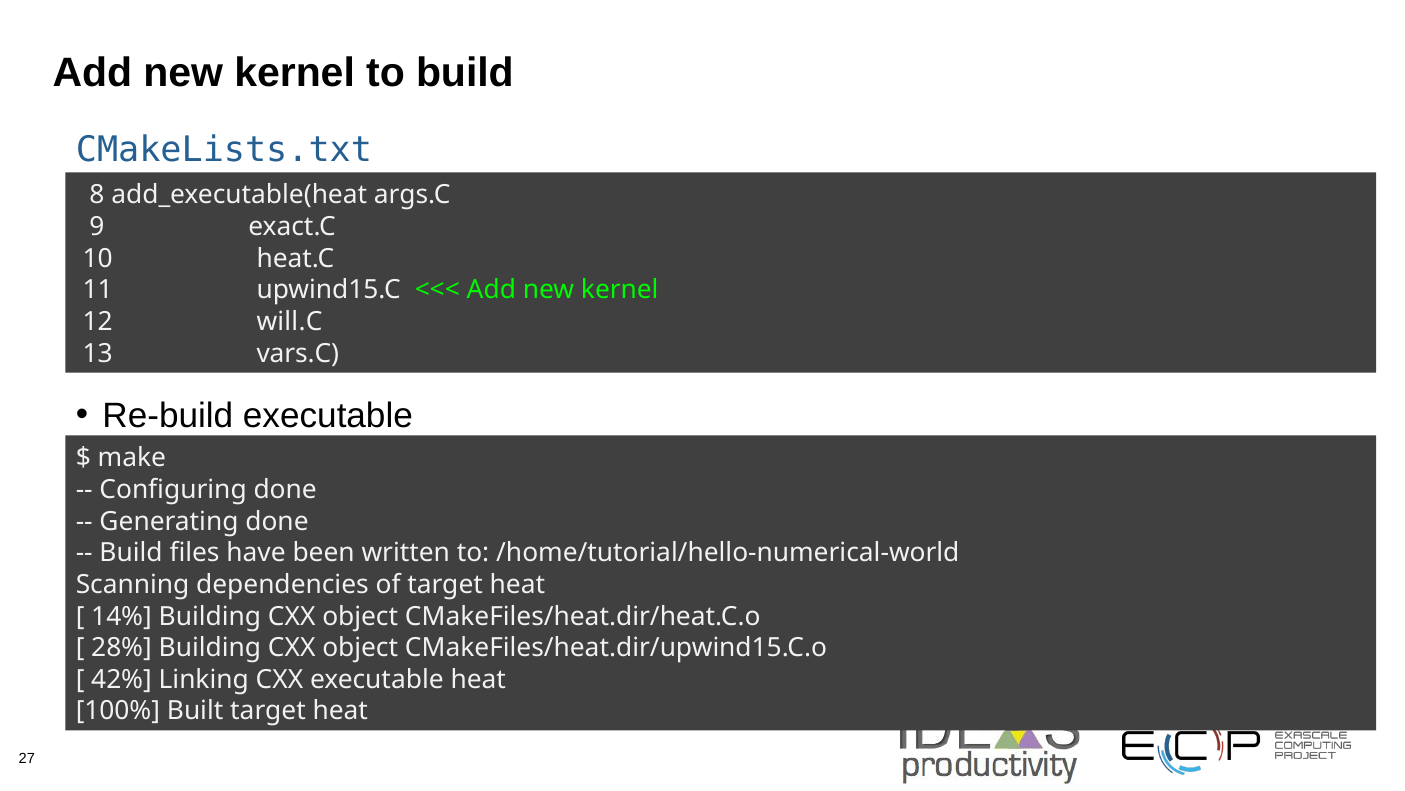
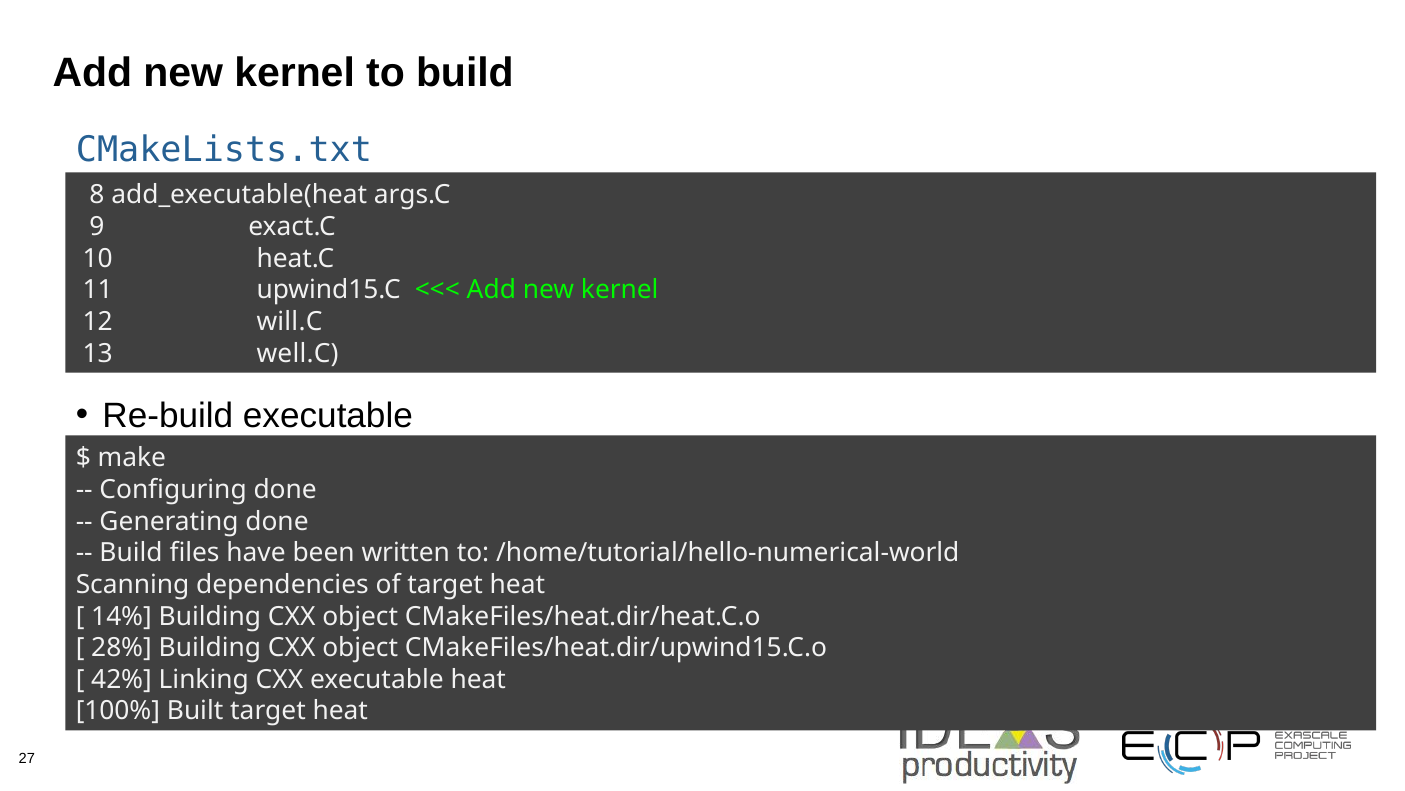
vars.C: vars.C -> well.C (298, 353)
